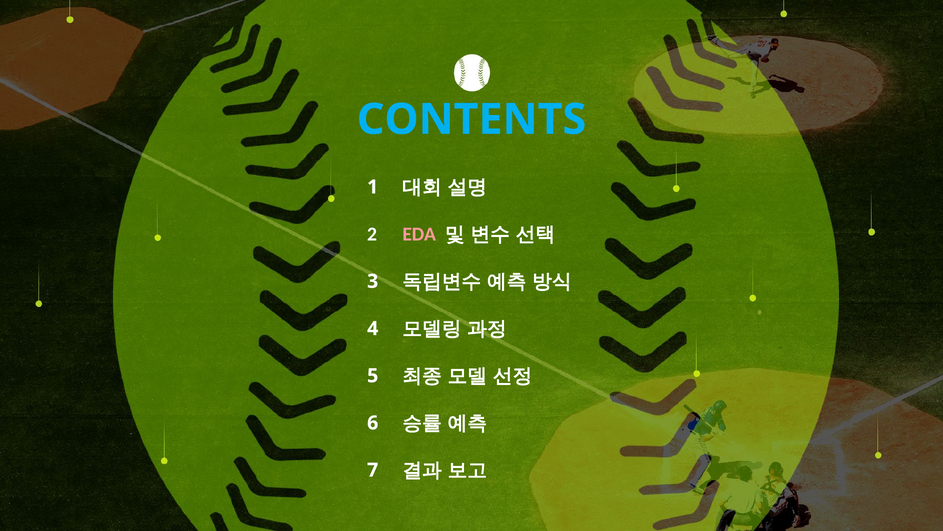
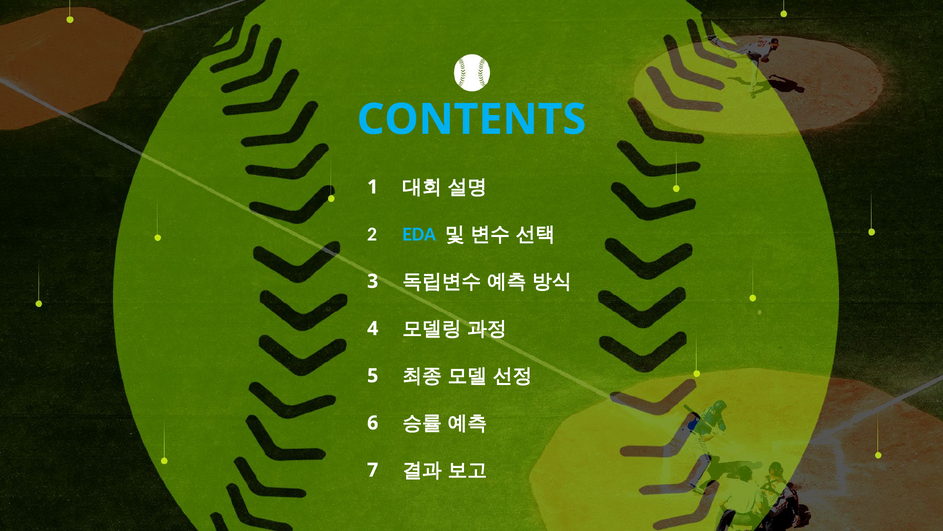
EDA colour: pink -> light blue (419, 234)
